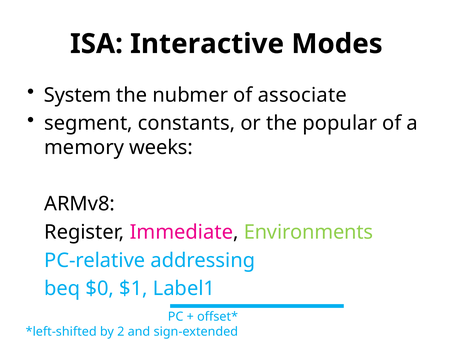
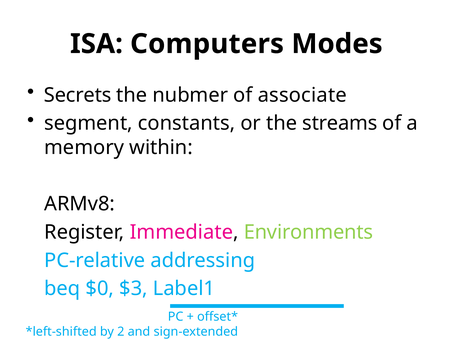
Interactive: Interactive -> Computers (207, 44)
System: System -> Secrets (78, 95)
popular: popular -> streams (340, 123)
weeks: weeks -> within (161, 147)
$1: $1 -> $3 (133, 288)
